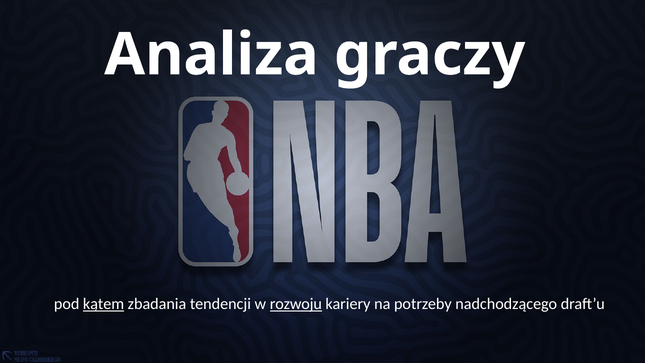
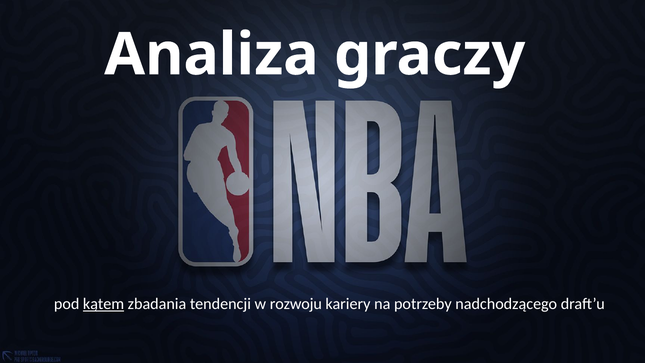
rozwoju underline: present -> none (296, 304)
